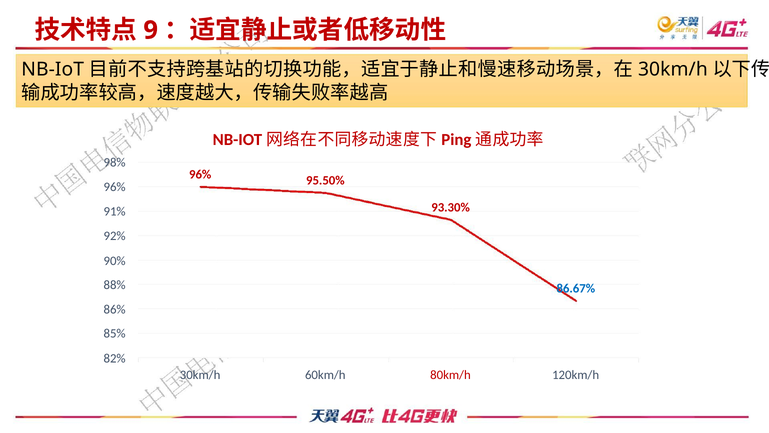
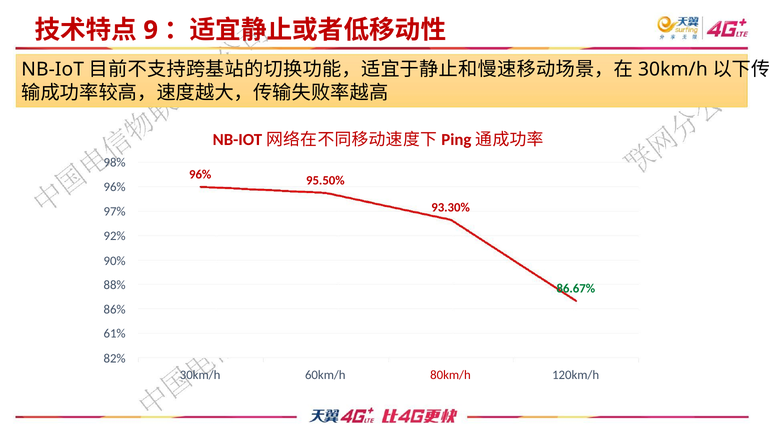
91%: 91% -> 97% (115, 211)
86.67% colour: blue -> green (576, 288)
85%: 85% -> 61% (115, 333)
